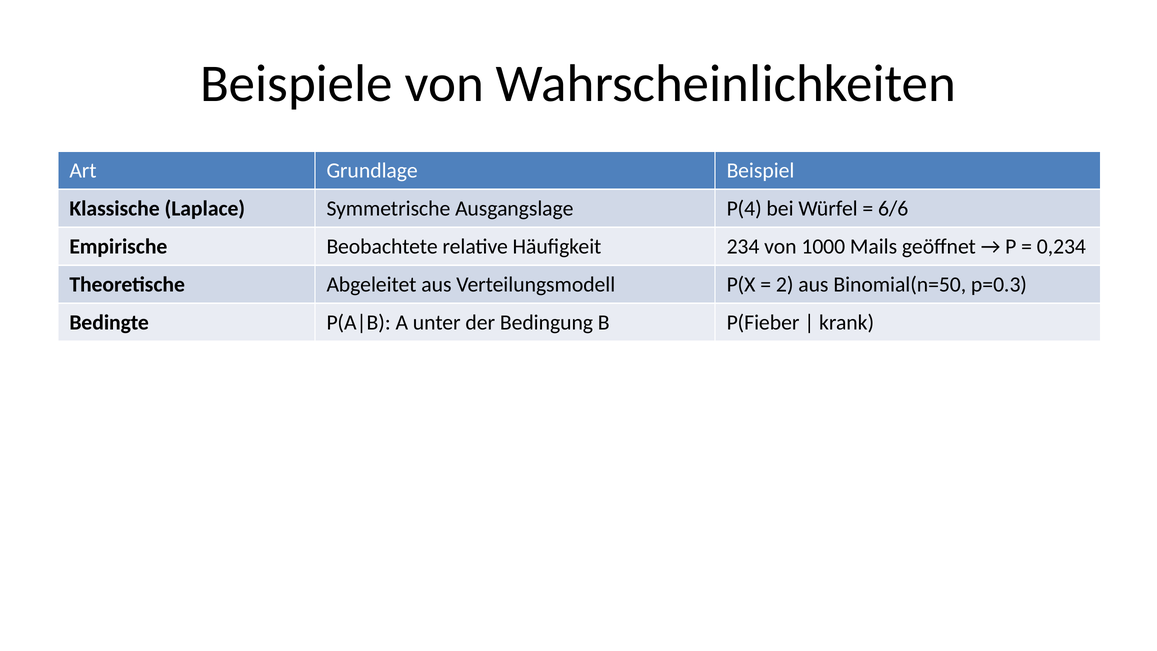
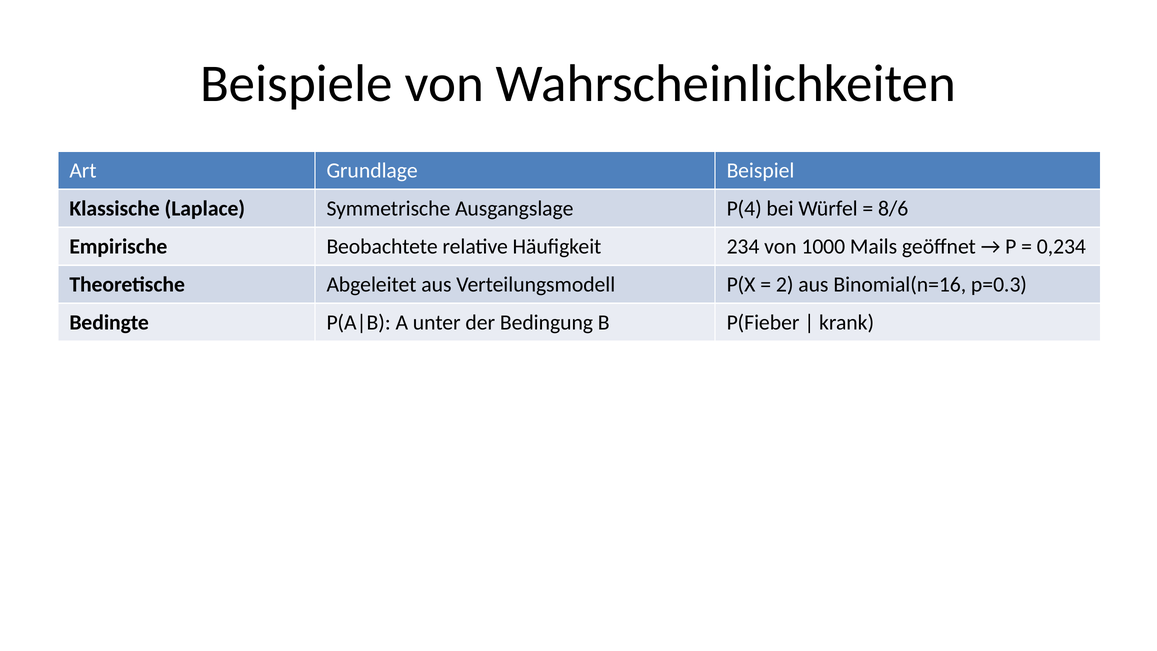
6/6: 6/6 -> 8/6 (893, 208)
Binomial(n=50: Binomial(n=50 -> Binomial(n=16 (900, 284)
